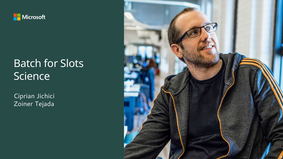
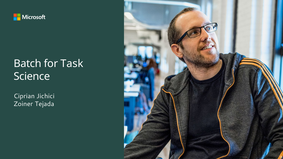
Slots: Slots -> Task (72, 64)
